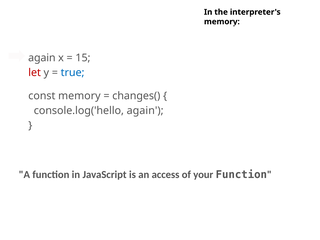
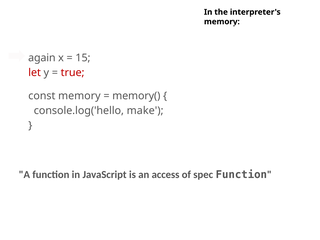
true colour: blue -> red (73, 73)
changes(: changes( -> memory( (136, 96)
console.log('hello again: again -> make (145, 111)
your: your -> spec (203, 175)
